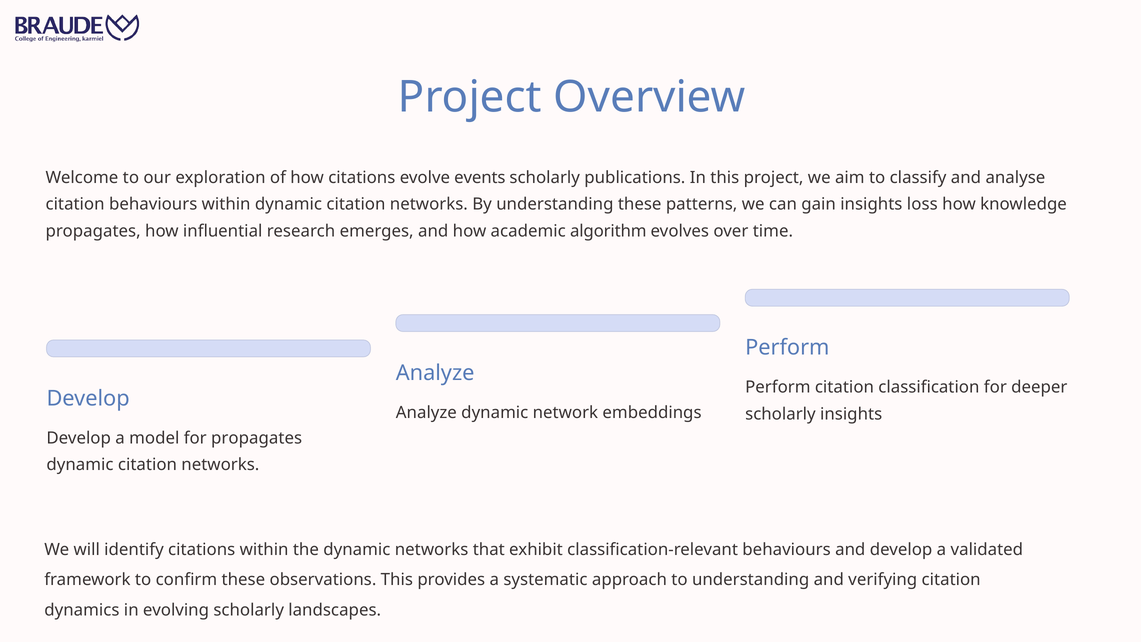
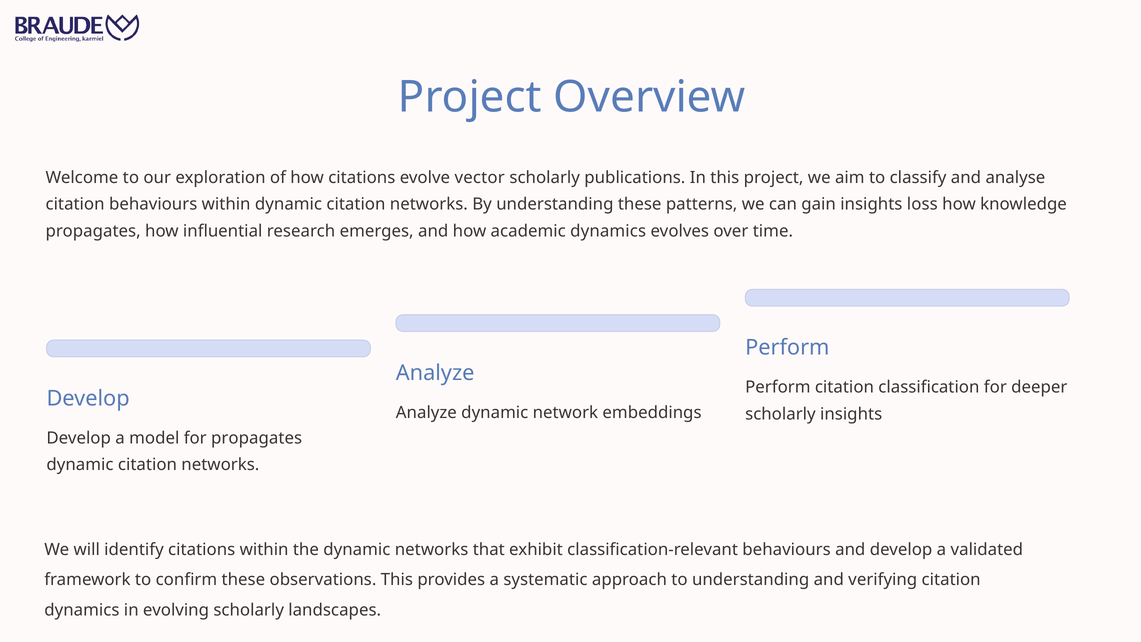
events: events -> vector (480, 177)
academic algorithm: algorithm -> dynamics (608, 231)
